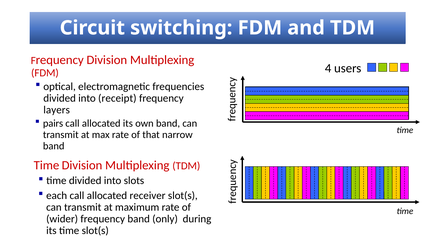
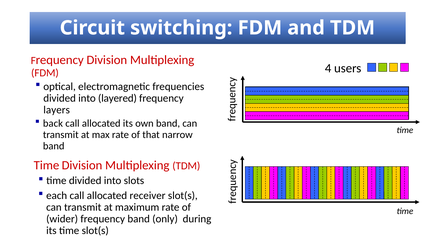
receipt: receipt -> layered (117, 98)
pairs: pairs -> back (53, 124)
